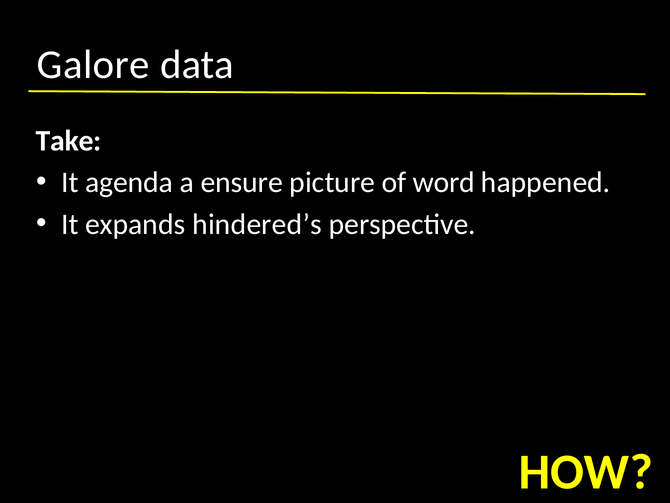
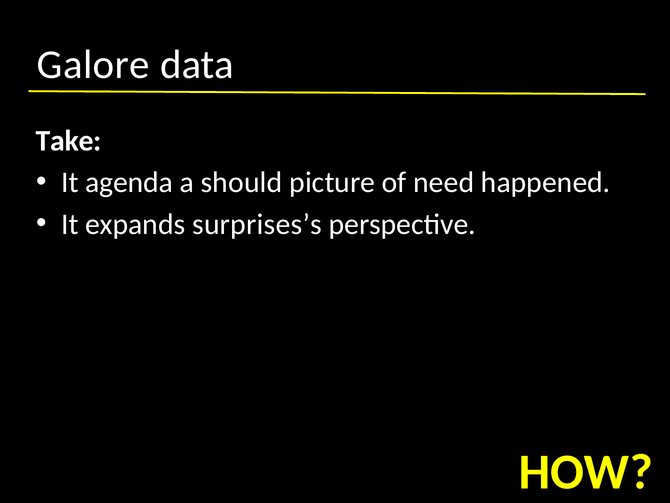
ensure: ensure -> should (242, 182)
word: word -> need (444, 182)
hindered’s: hindered’s -> surprises’s (257, 224)
